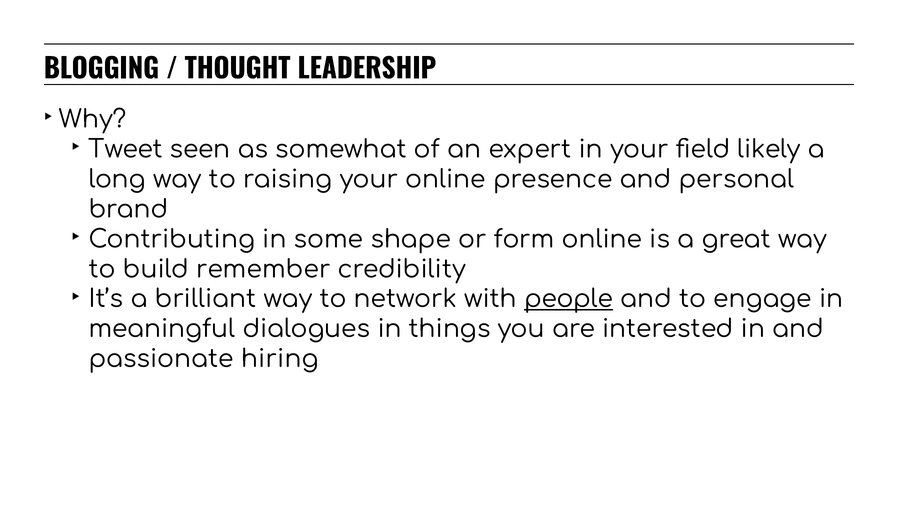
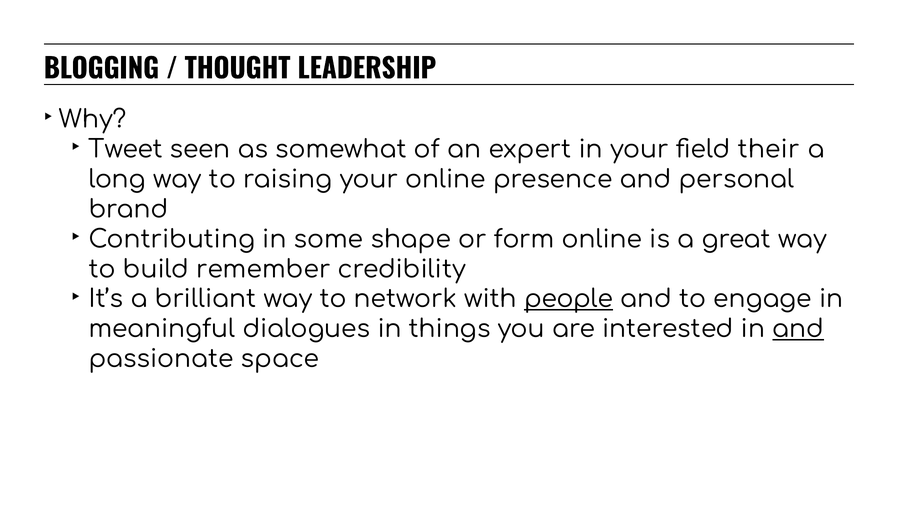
likely: likely -> their (769, 150)
and underline: none -> present (798, 329)
hiring: hiring -> space (280, 359)
